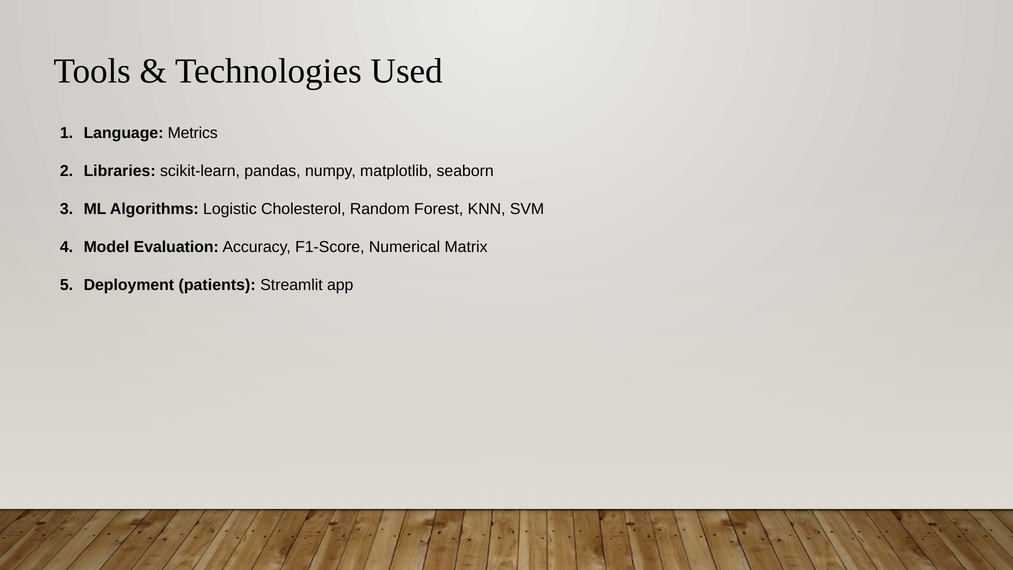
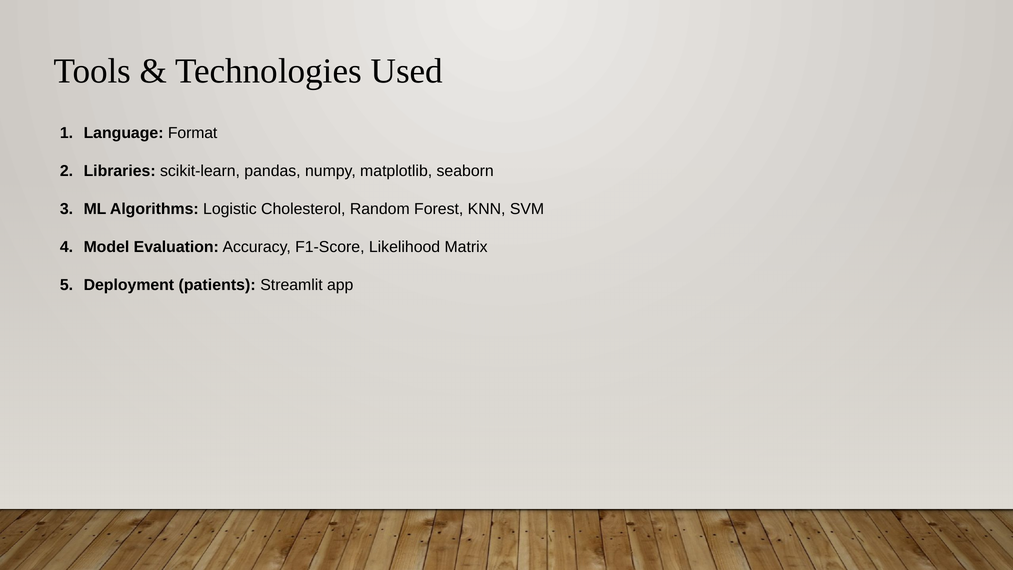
Metrics: Metrics -> Format (193, 133)
Numerical: Numerical -> Likelihood (405, 247)
